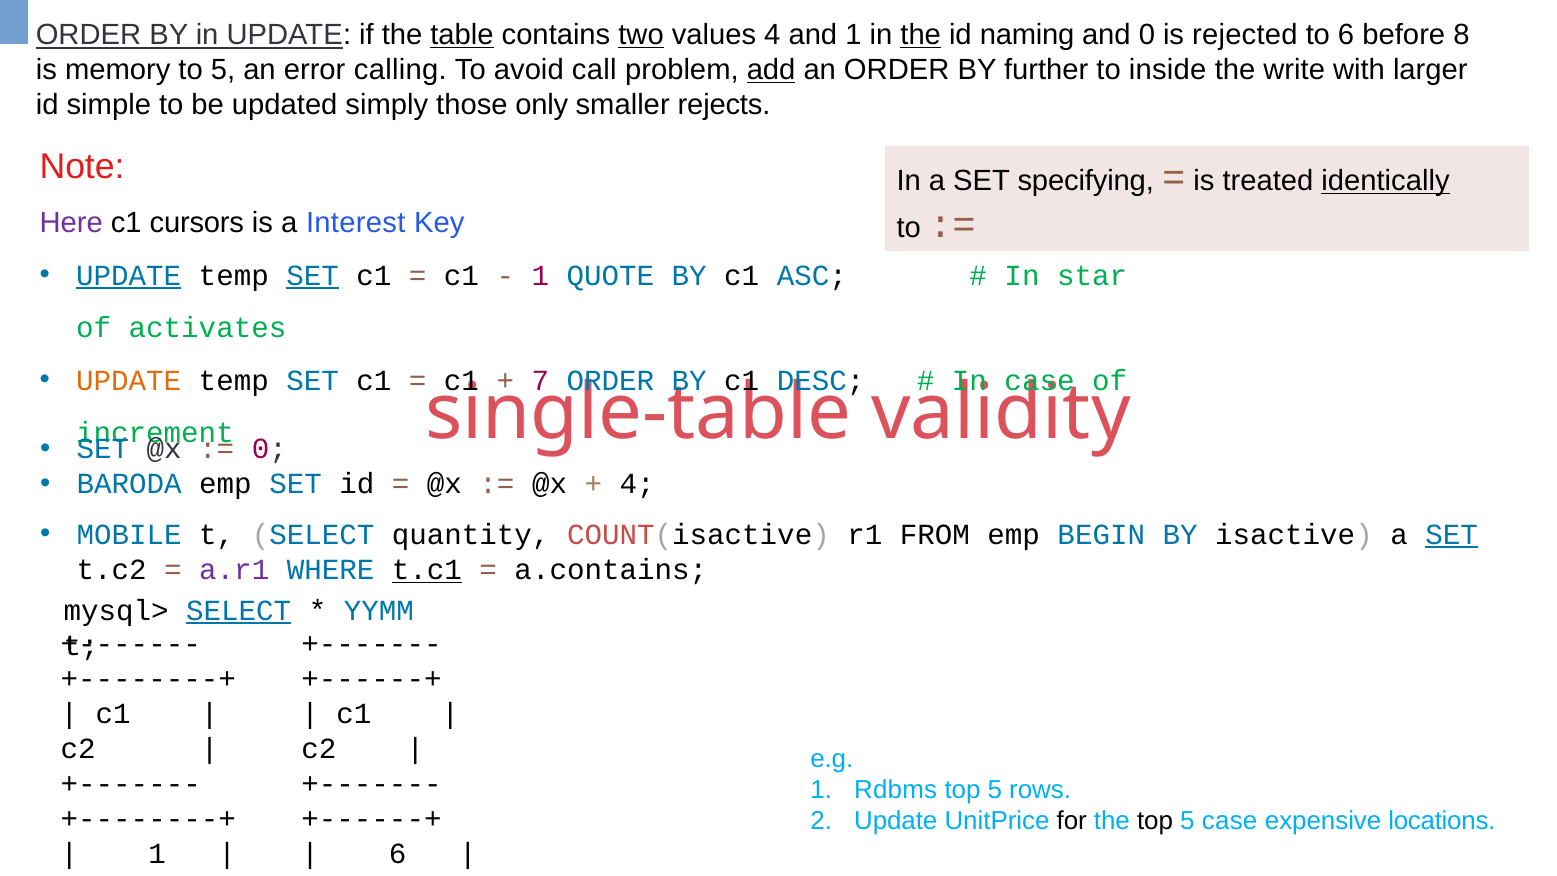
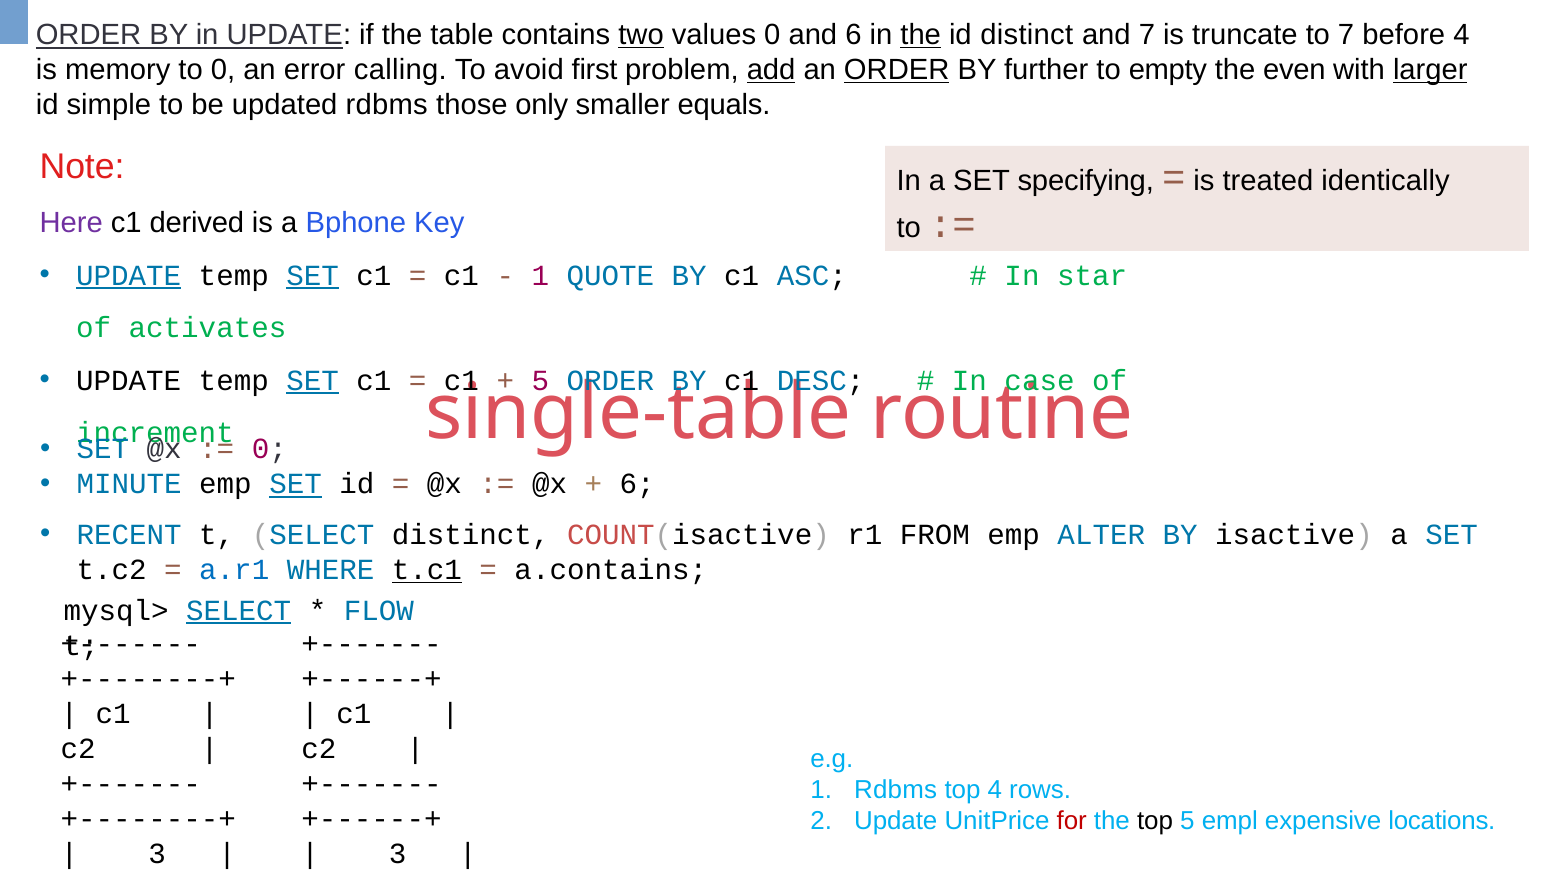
table underline: present -> none (462, 35)
values 4: 4 -> 0 (772, 35)
and 1: 1 -> 6 (853, 35)
id naming: naming -> distinct (1027, 35)
and 0: 0 -> 7 (1147, 35)
rejected: rejected -> truncate (1245, 35)
to 6: 6 -> 7 (1346, 35)
before 8: 8 -> 4 (1461, 35)
to 5: 5 -> 0 (223, 70)
call: call -> first (595, 70)
ORDER underline: none -> present (897, 70)
inside: inside -> empty (1168, 70)
write: write -> even (1294, 70)
larger underline: none -> present (1430, 70)
updated simply: simply -> rdbms (387, 105)
rejects: rejects -> equals (724, 105)
identically underline: present -> none (1386, 181)
cursors: cursors -> derived (197, 223)
Interest: Interest -> Bphone (356, 223)
UPDATE colour: orange -> black (129, 381)
SET underline: none -> present (313, 381)
7: 7 -> 5 (540, 381)
validity: validity -> routine (1001, 413)
BARODA: BARODA -> MINUTE (129, 484)
SET underline: none -> present (296, 484)
4: 4 -> 6 (637, 484)
MOBILE: MOBILE -> RECENT (129, 535)
SELECT quantity: quantity -> distinct (471, 535)
BEGIN: BEGIN -> ALTER (1101, 535)
SET underline: present -> none (1452, 535)
a.r1 colour: purple -> blue (234, 570)
YYMM: YYMM -> FLOW (379, 610)
5: 5 -> 4 (995, 790)
for colour: black -> red (1072, 821)
5 case: case -> empl (1230, 821)
6: 6 -> 3 (398, 854)
1: 1 -> 3 (157, 854)
